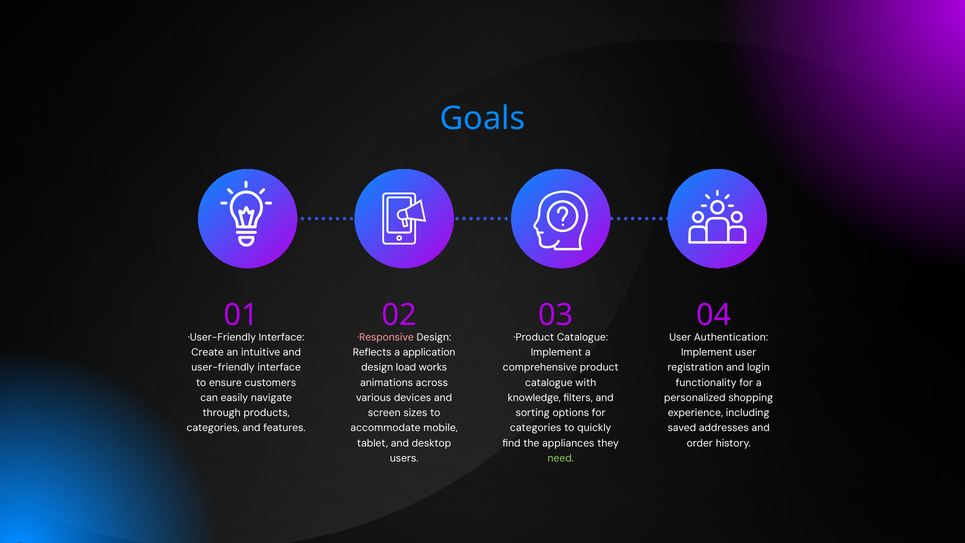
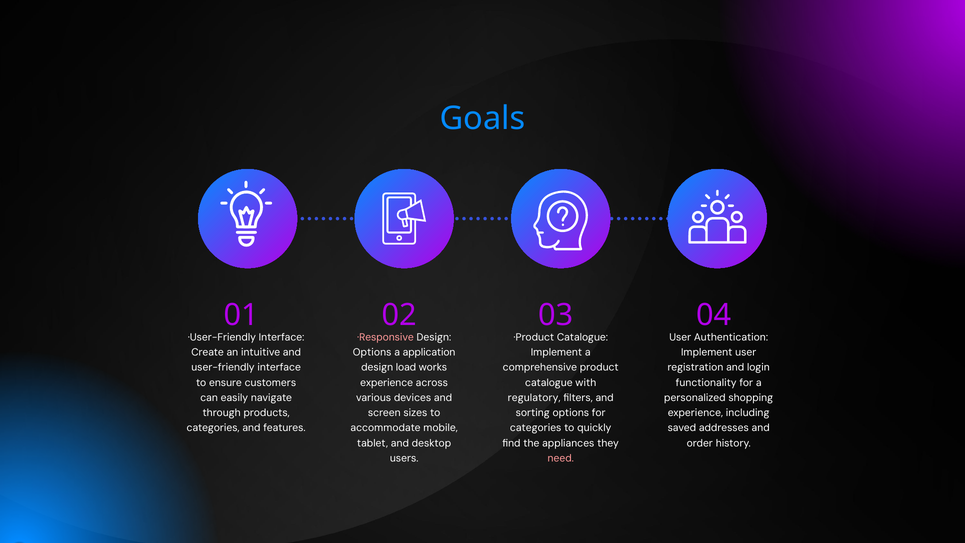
Reflects: Reflects -> Options (372, 352)
animations: animations -> experience (387, 382)
knowledge: knowledge -> regulatory (534, 398)
need colour: light green -> pink (561, 458)
